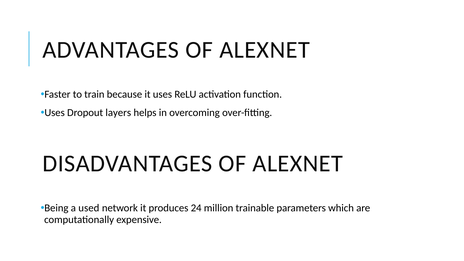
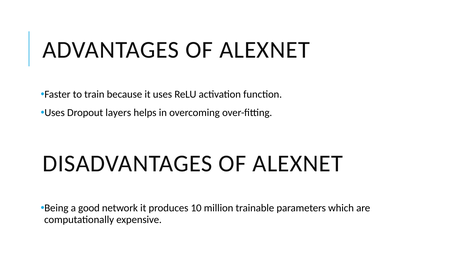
used: used -> good (89, 208)
24: 24 -> 10 (196, 208)
